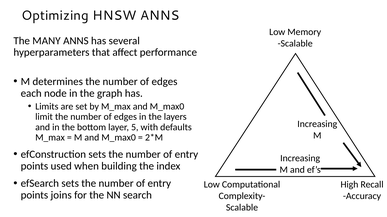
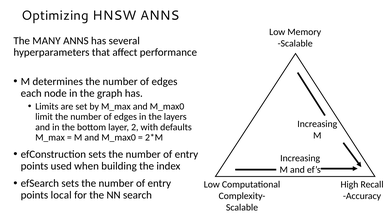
5: 5 -> 2 (135, 128)
joins: joins -> local (61, 196)
